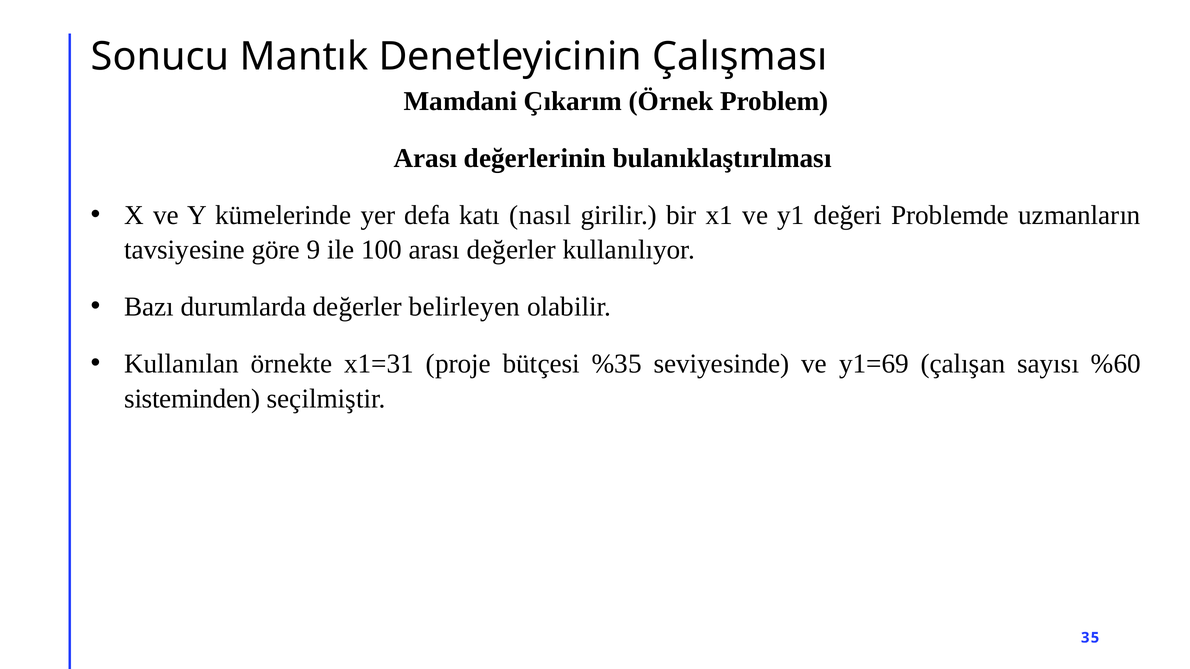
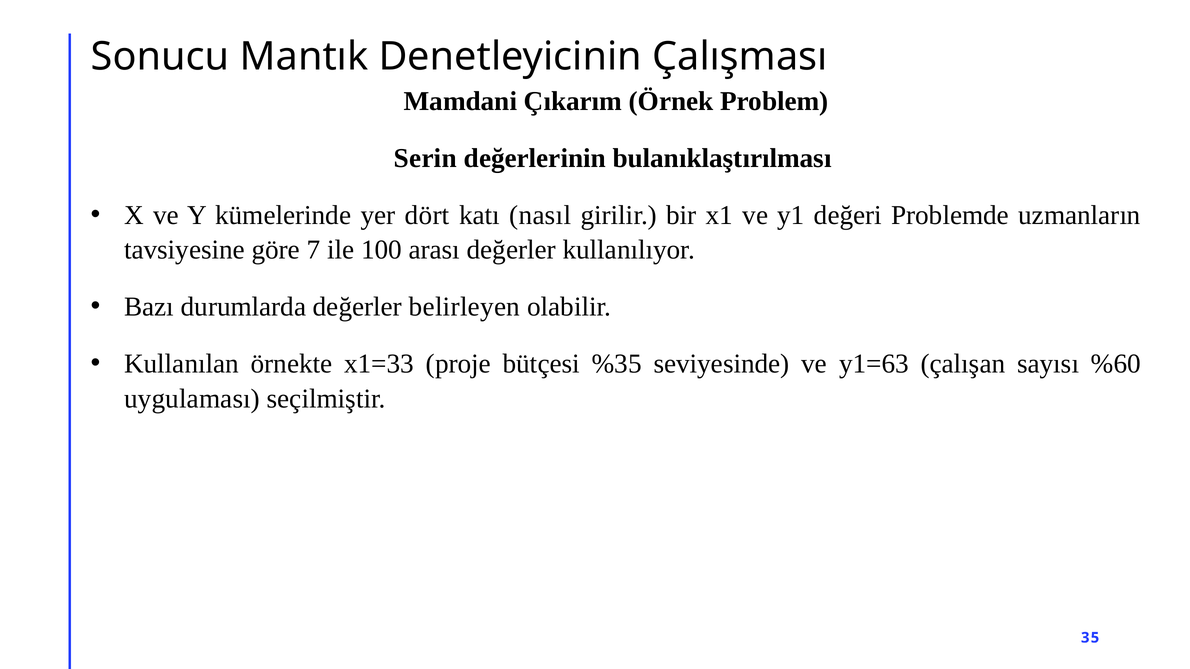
Arası: Arası -> Serin (425, 158)
defa: defa -> dört (427, 215)
9: 9 -> 7 (314, 250)
x1=31: x1=31 -> x1=33 (379, 364)
y1=69: y1=69 -> y1=63 (874, 364)
sisteminden: sisteminden -> uygulaması (192, 399)
